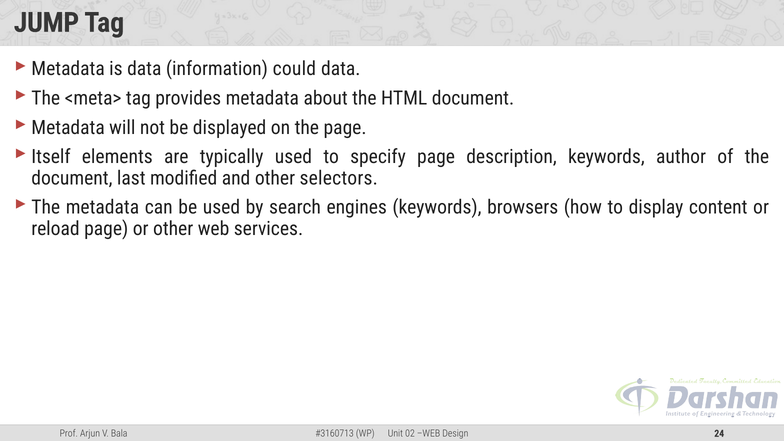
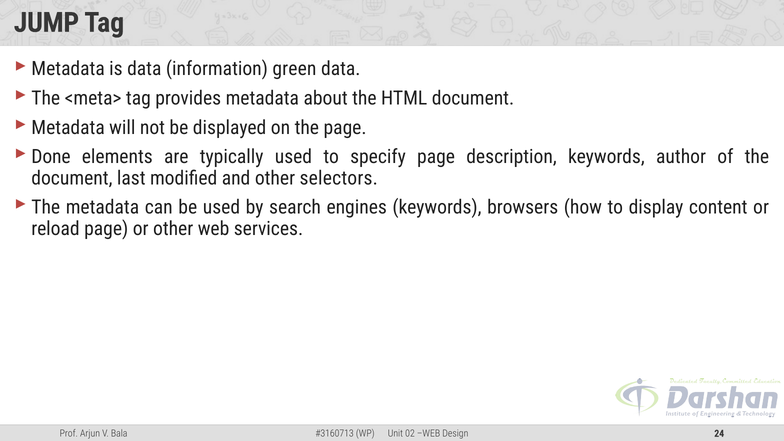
could: could -> green (294, 69)
Itself: Itself -> Done (51, 157)
